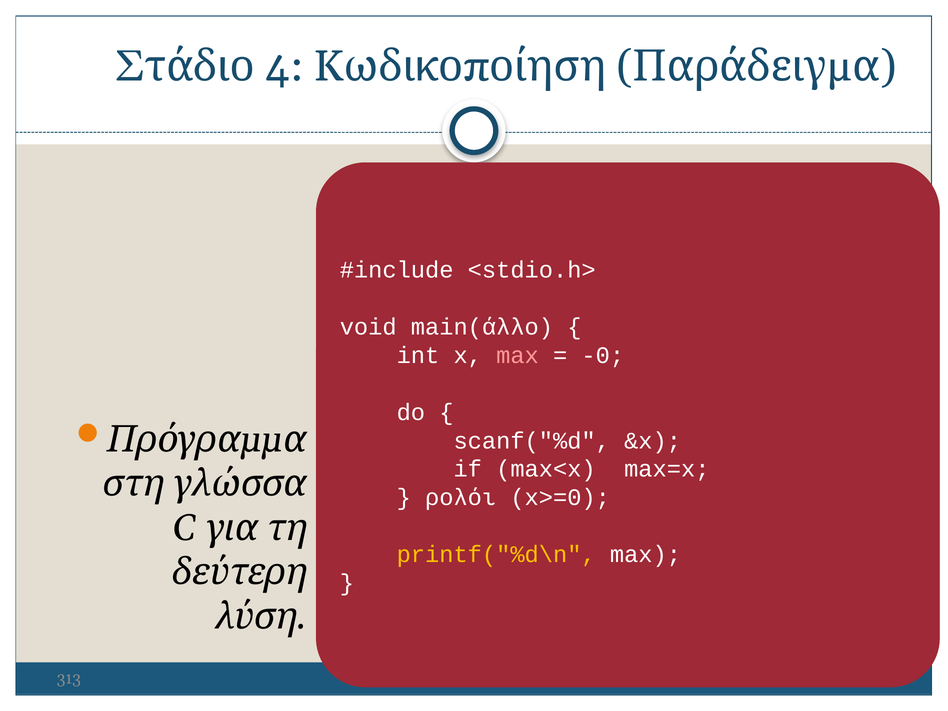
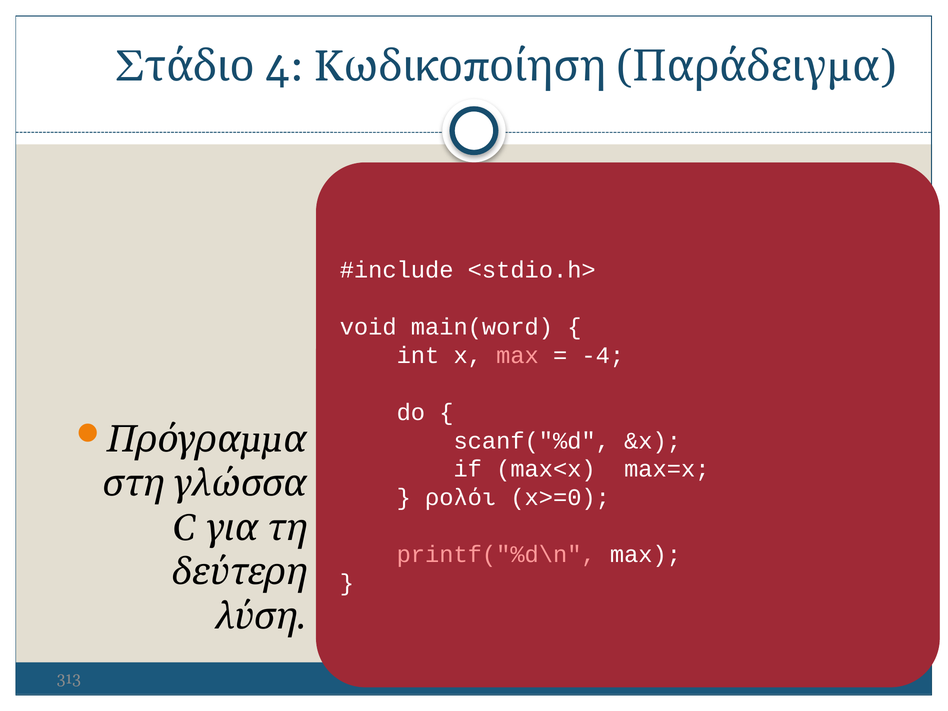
main(άλλο: main(άλλο -> main(word (482, 327)
-0: -0 -> -4 (603, 355)
printf("%d\n colour: yellow -> pink (496, 554)
